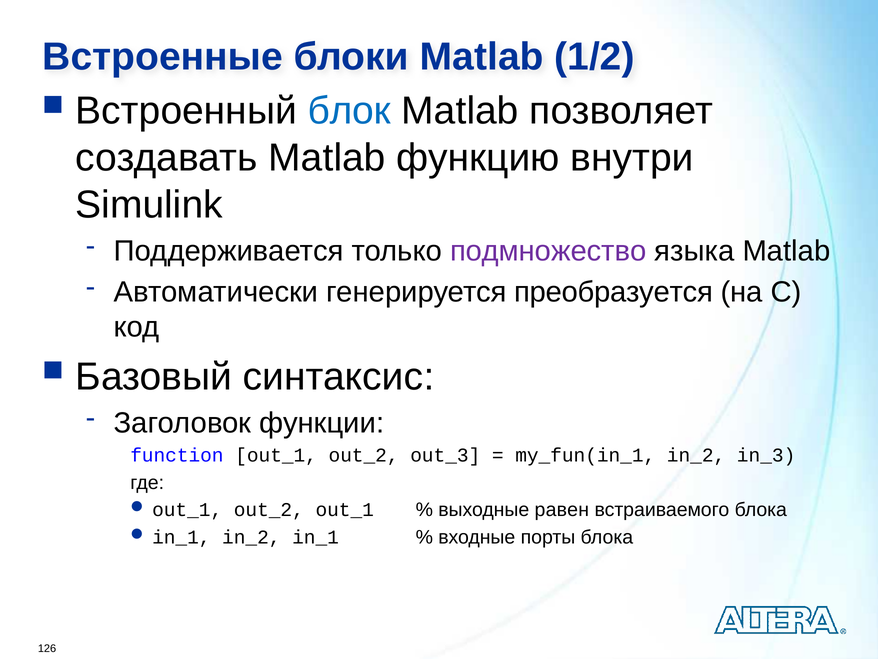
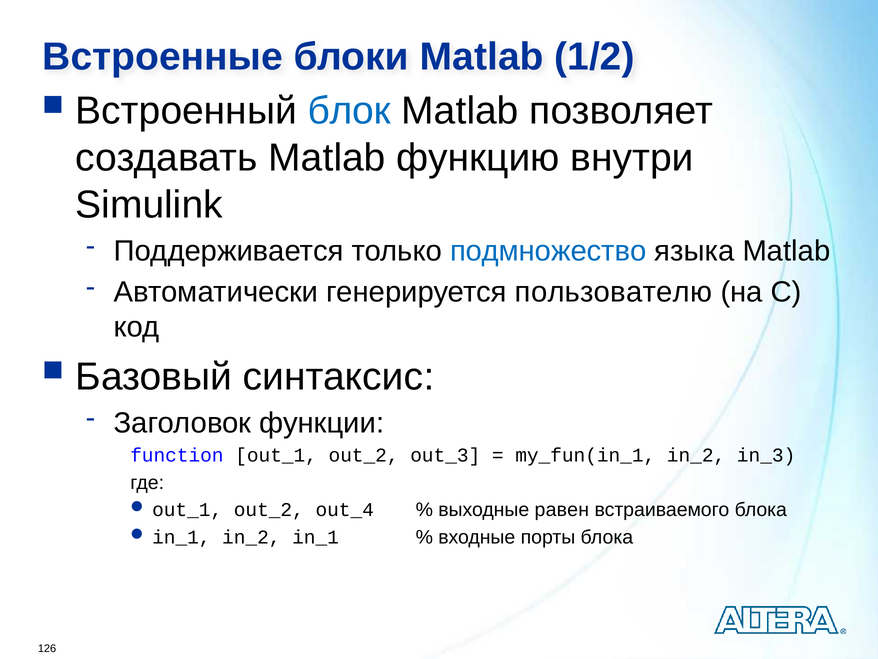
подмножество colour: purple -> blue (548, 251)
преобразуется: преобразуется -> пользователю (614, 292)
out_2 out_1: out_1 -> out_4 (345, 510)
